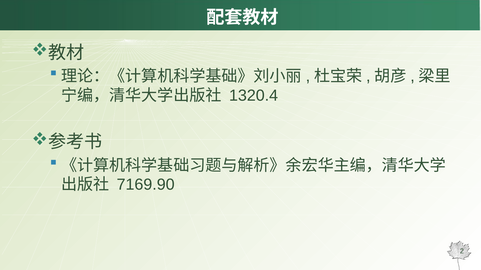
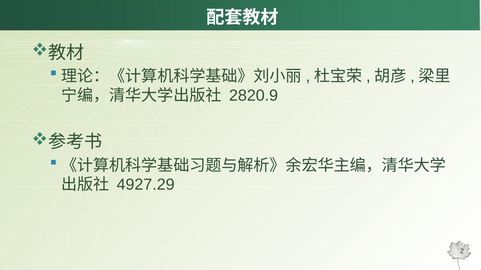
1320.4: 1320.4 -> 2820.9 (254, 96)
7169.90: 7169.90 -> 4927.29 (146, 185)
